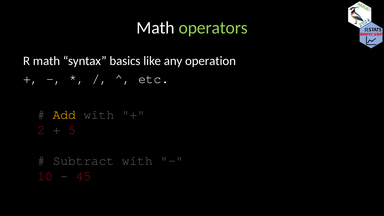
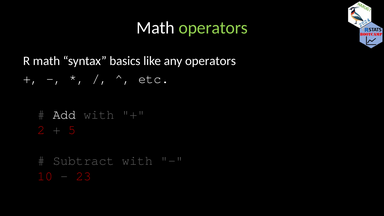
any operation: operation -> operators (210, 61)
Add colour: yellow -> white (64, 115)
45: 45 -> 23 (84, 176)
